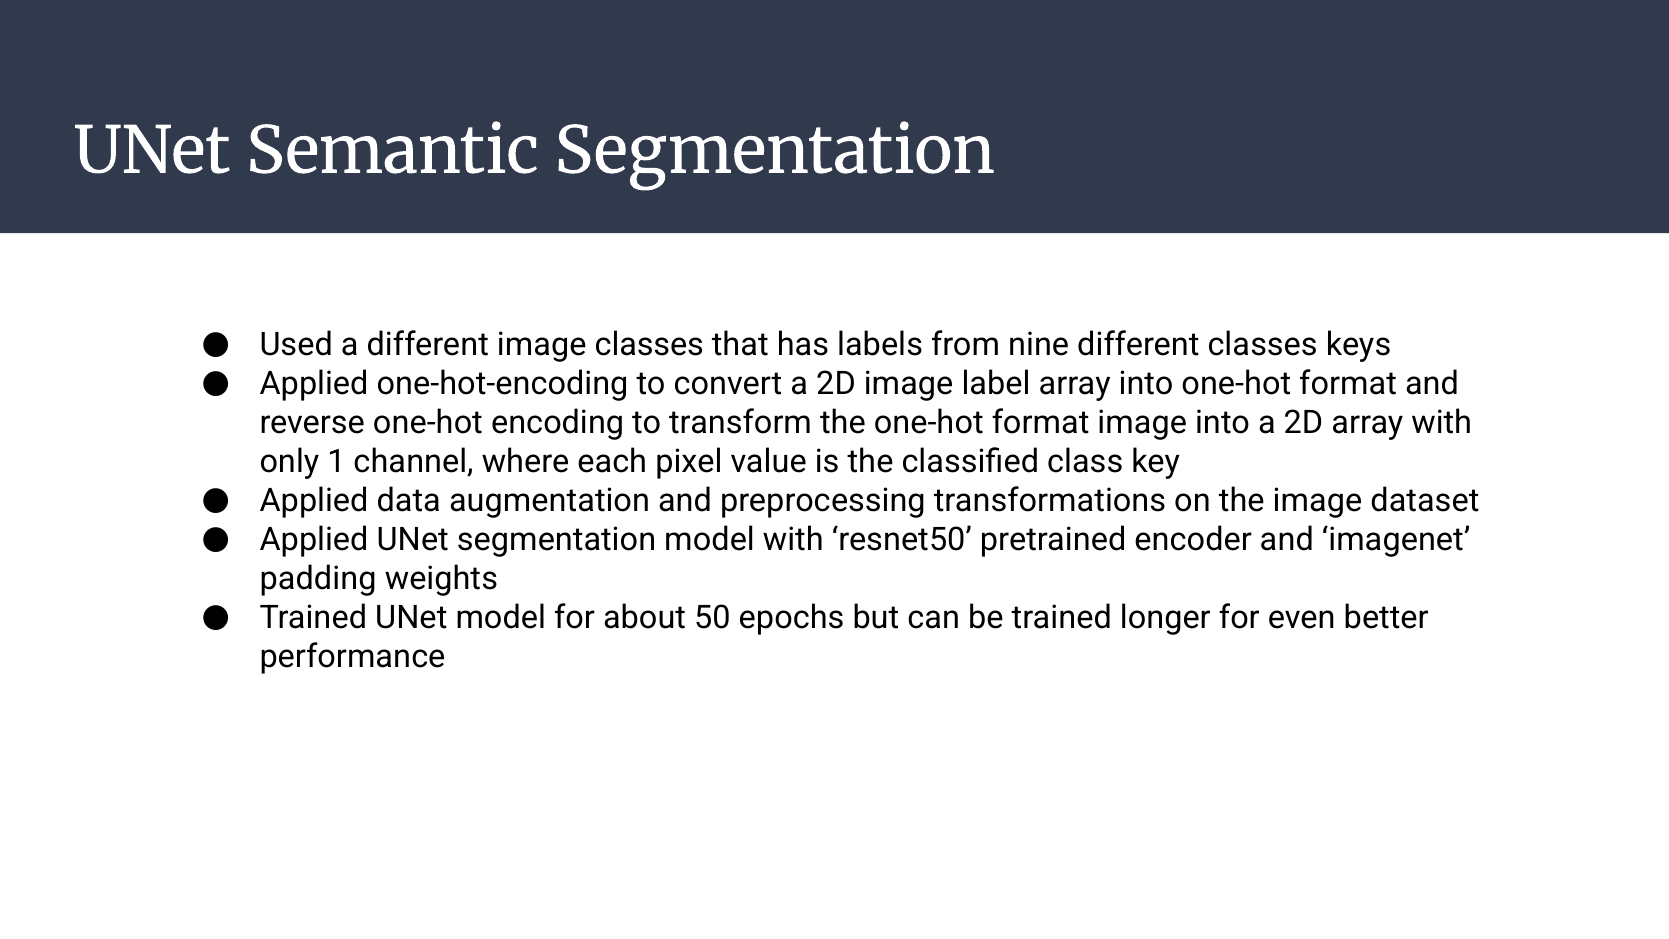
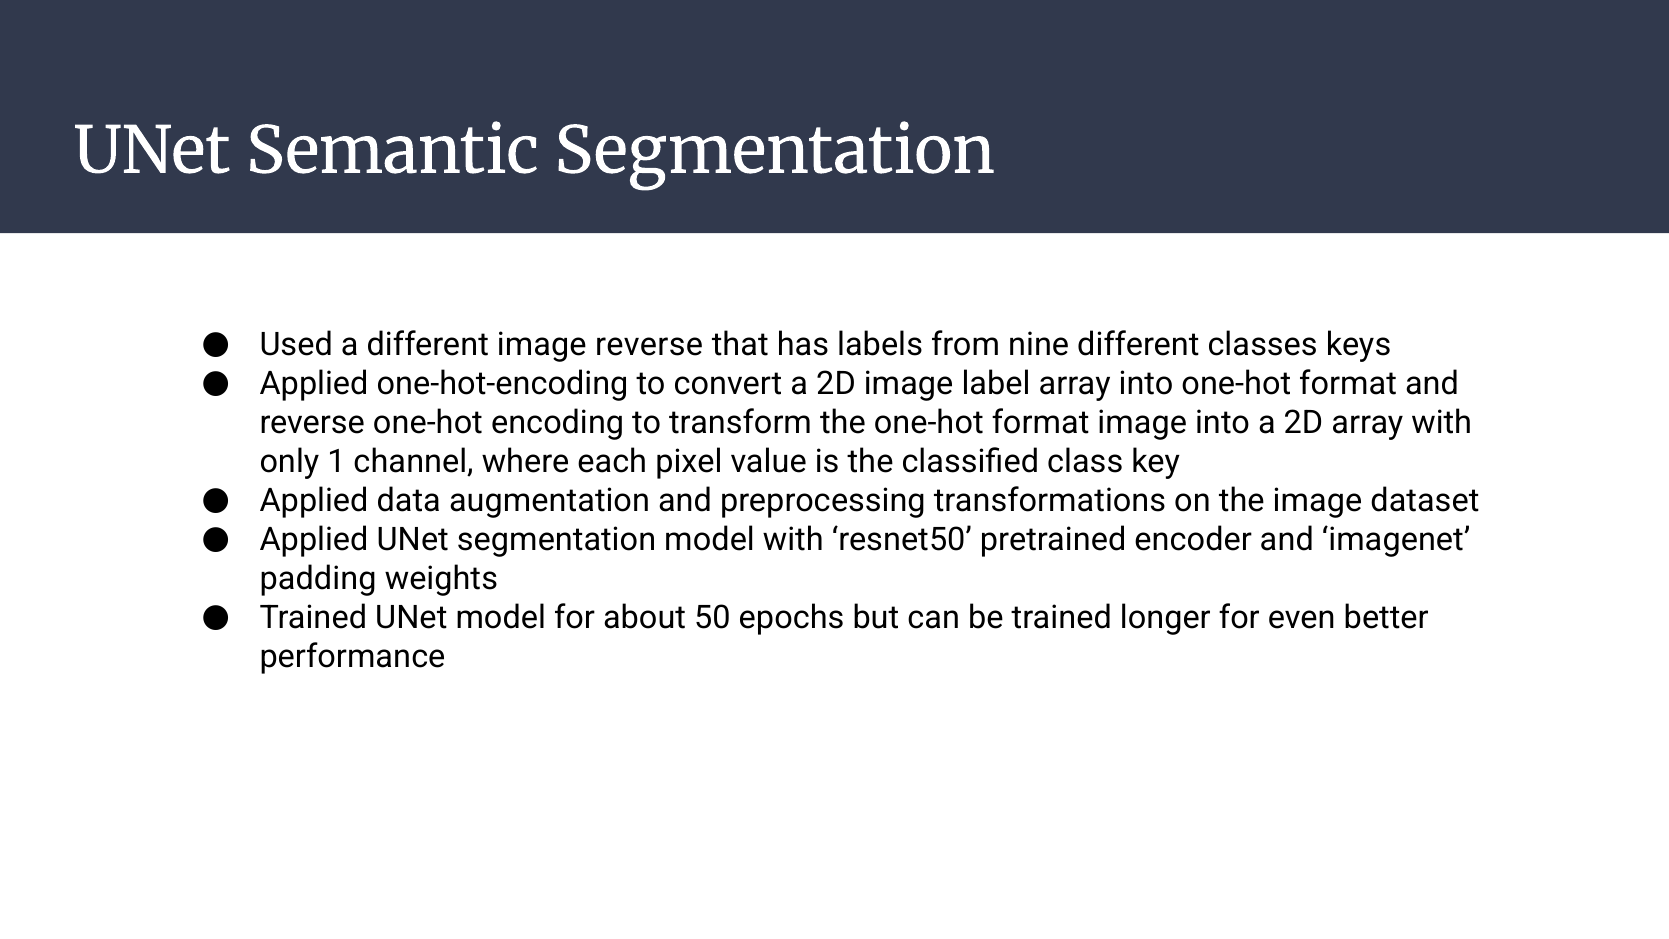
image classes: classes -> reverse (649, 345)
